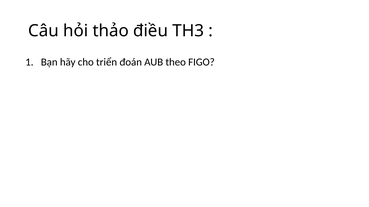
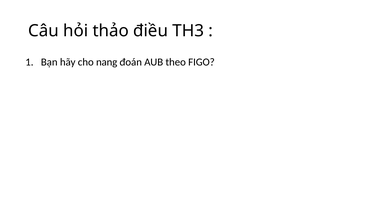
triển: triển -> nang (107, 62)
